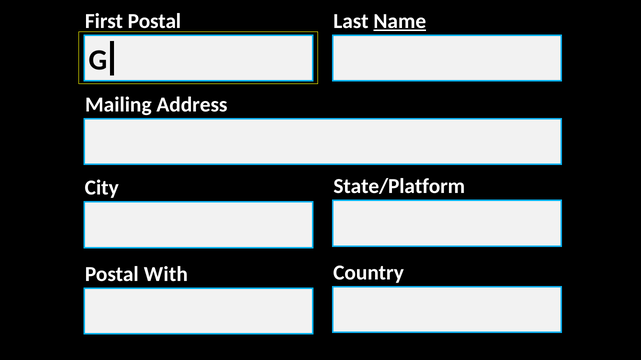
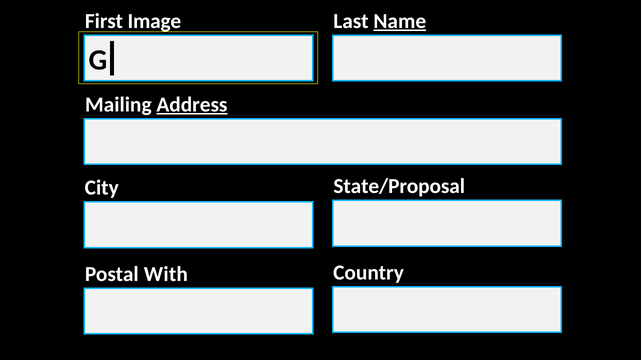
First Postal: Postal -> Image (154, 21)
Address underline: none -> present (192, 105)
State/Platform: State/Platform -> State/Proposal (399, 187)
